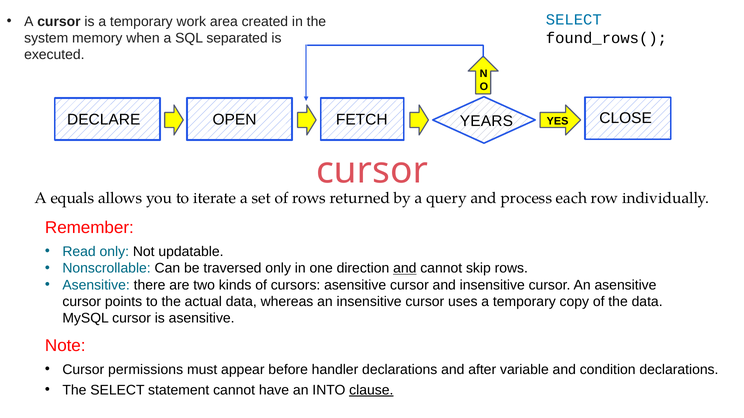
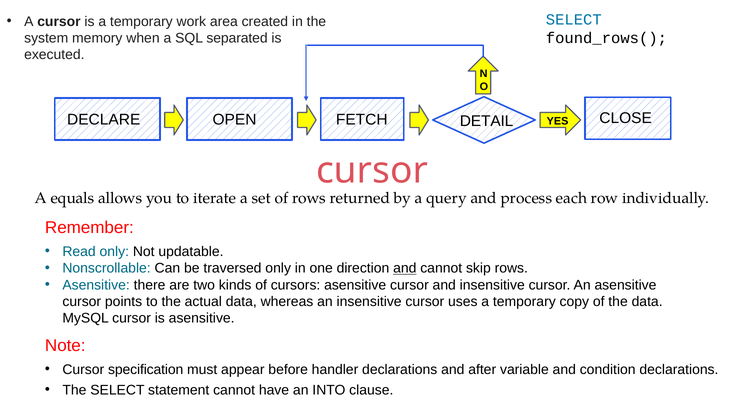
YEARS: YEARS -> DETAIL (487, 121)
permissions: permissions -> specification (146, 370)
clause underline: present -> none (371, 390)
